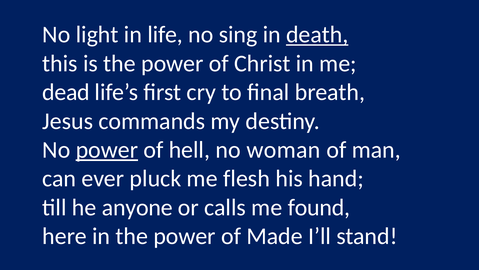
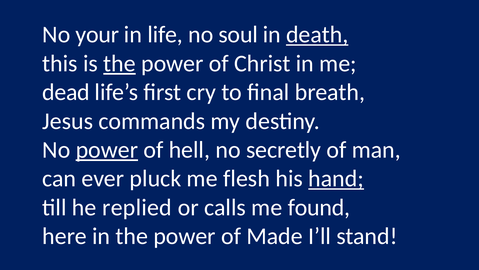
light: light -> your (97, 35)
sing: sing -> soul (238, 35)
the underline: none -> present (120, 63)
woman: woman -> secretly (284, 150)
hand underline: none -> present (336, 178)
anyone: anyone -> replied (137, 207)
